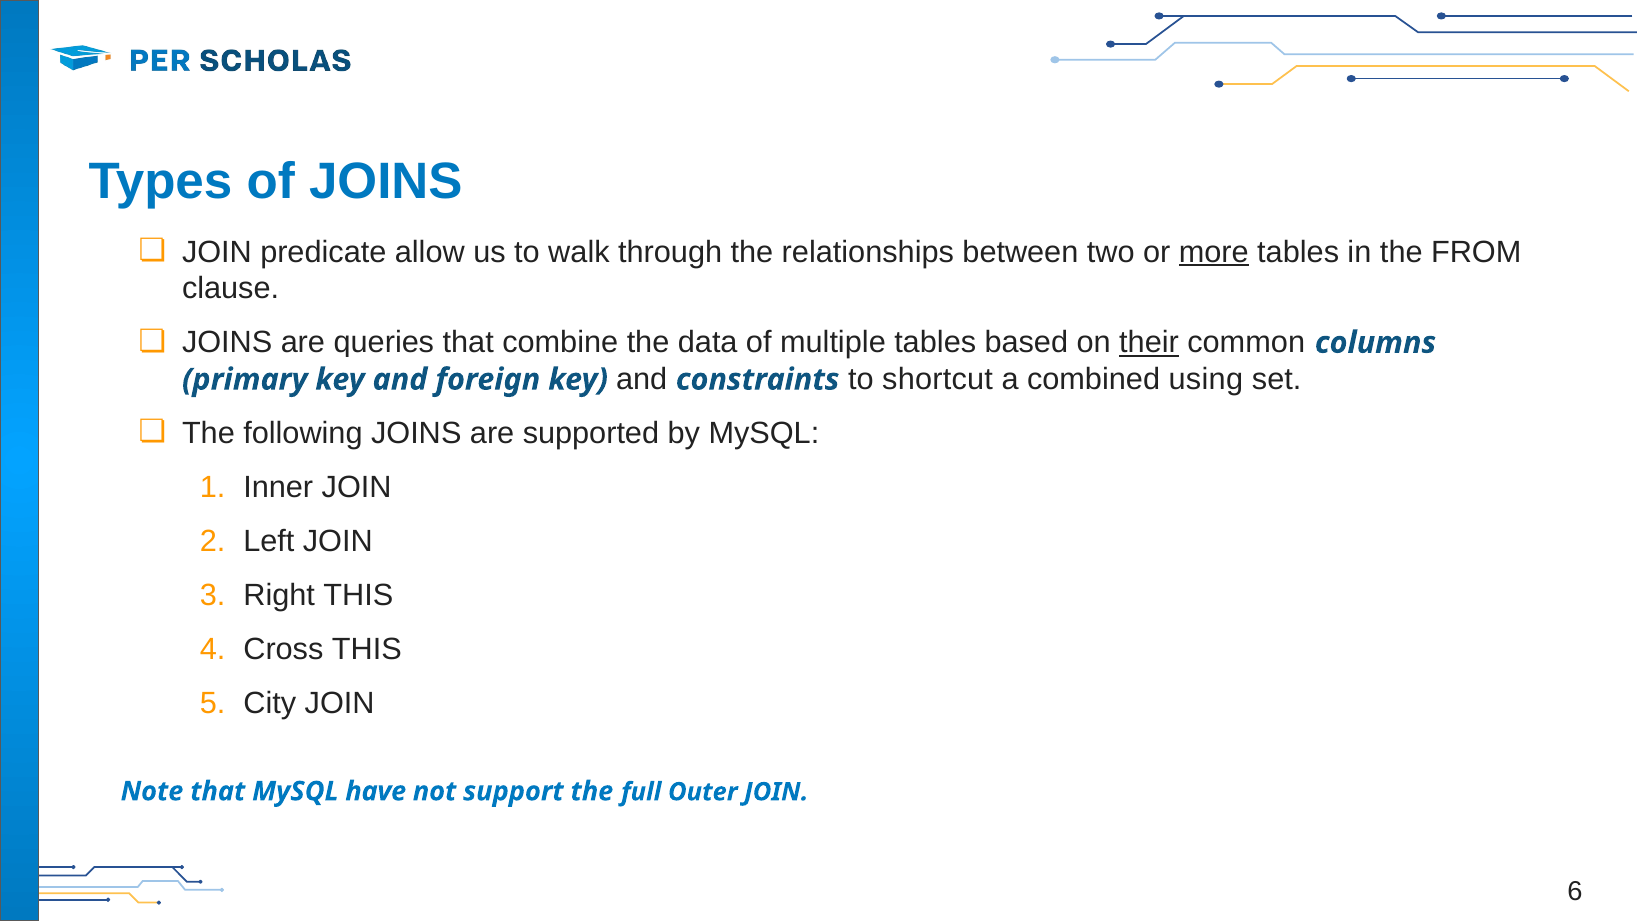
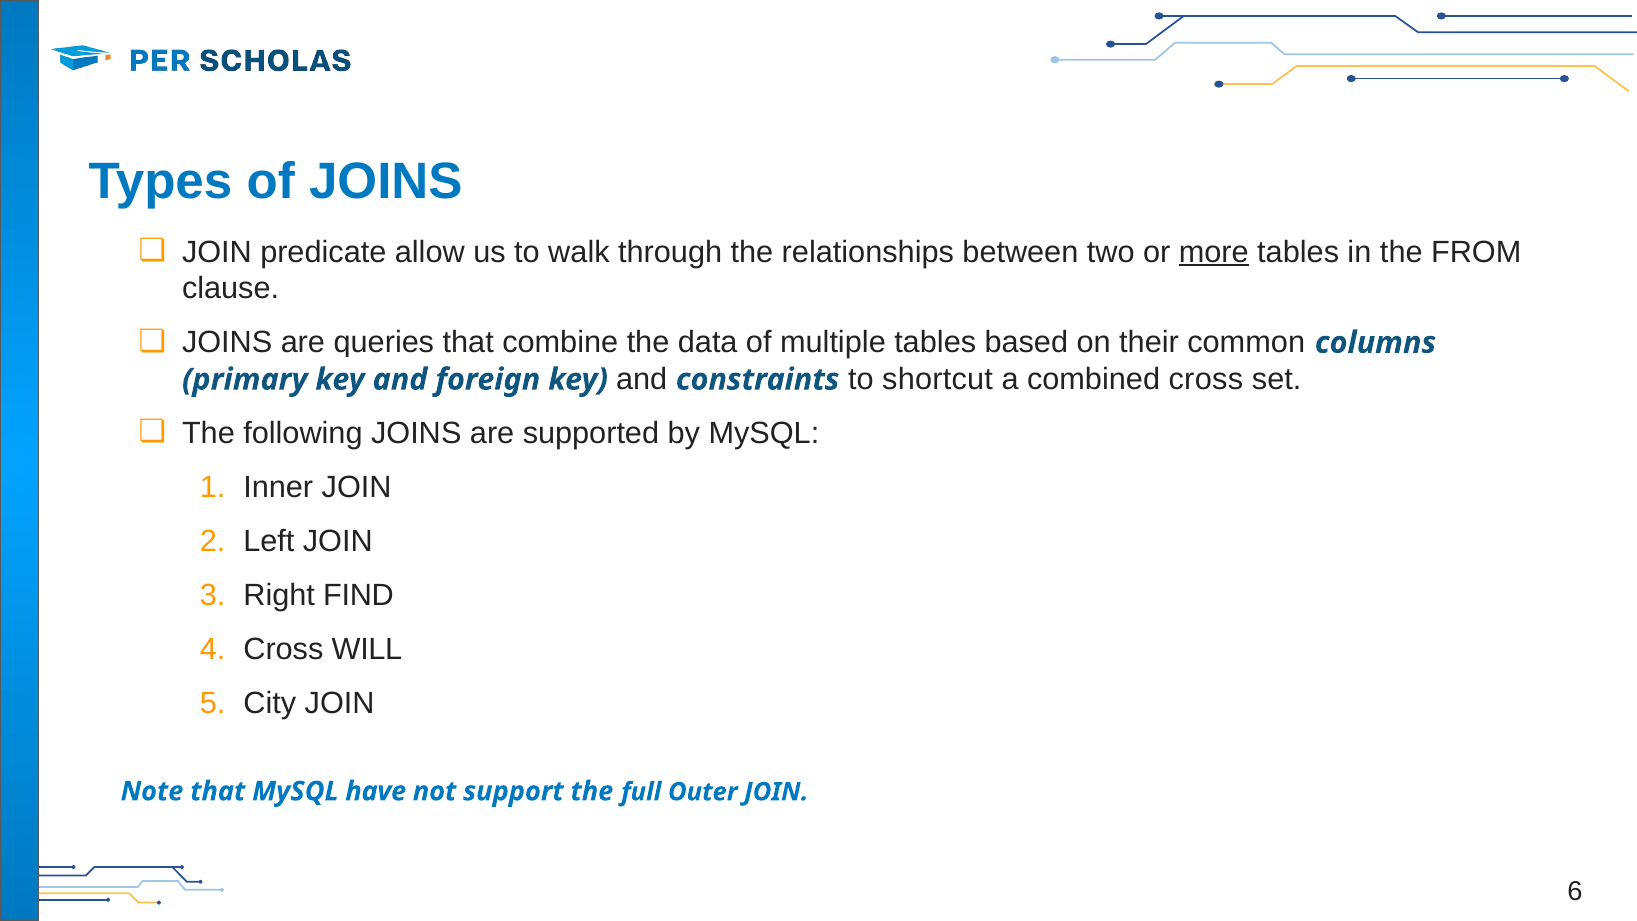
their underline: present -> none (1149, 343)
combined using: using -> cross (1206, 379)
Right THIS: THIS -> FIND (358, 595)
Cross THIS: THIS -> WILL (367, 649)
